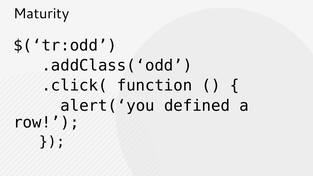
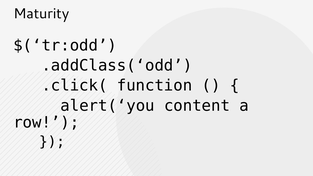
defined: defined -> content (197, 106)
